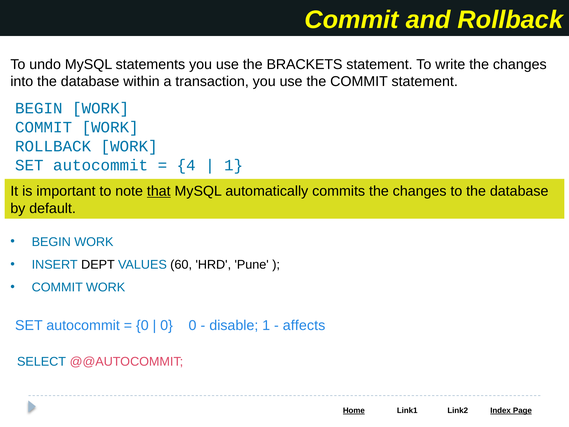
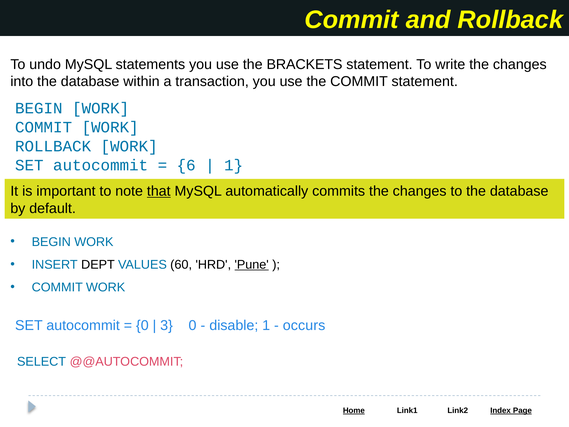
4: 4 -> 6 (186, 165)
Pune underline: none -> present (252, 264)
0: 0 -> 3 (167, 325)
affects: affects -> occurs (304, 325)
